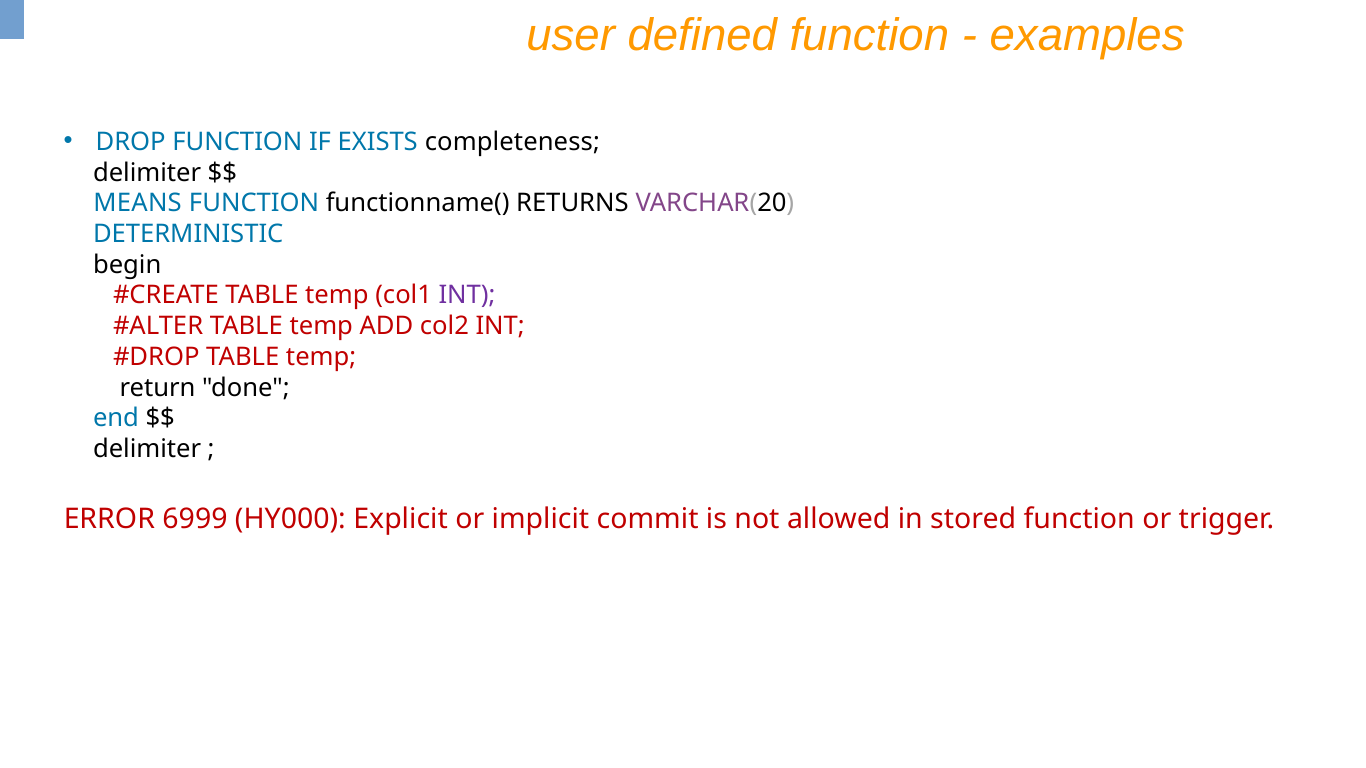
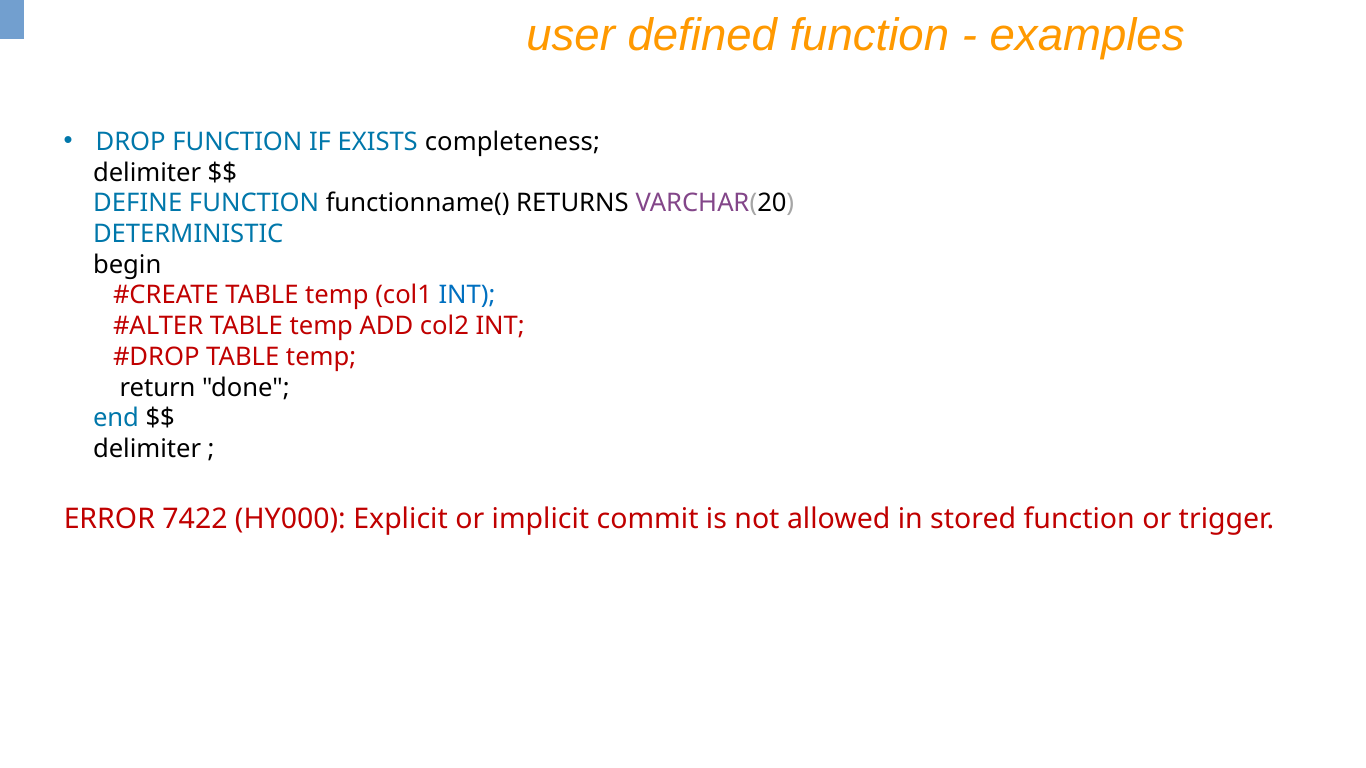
MEANS: MEANS -> DEFINE (138, 203)
INT colour: purple -> blue (467, 296)
6999: 6999 -> 7422 (195, 519)
